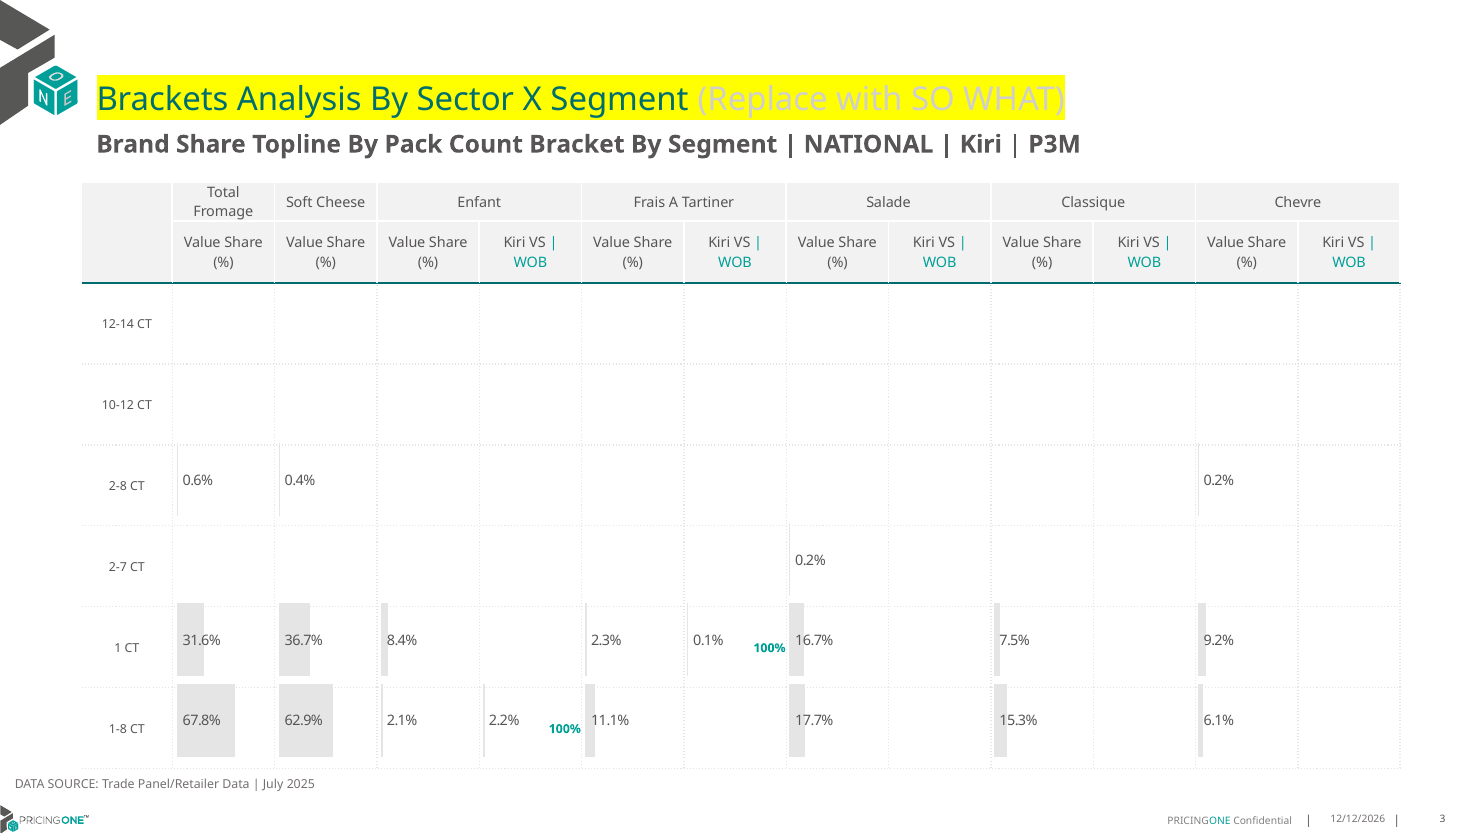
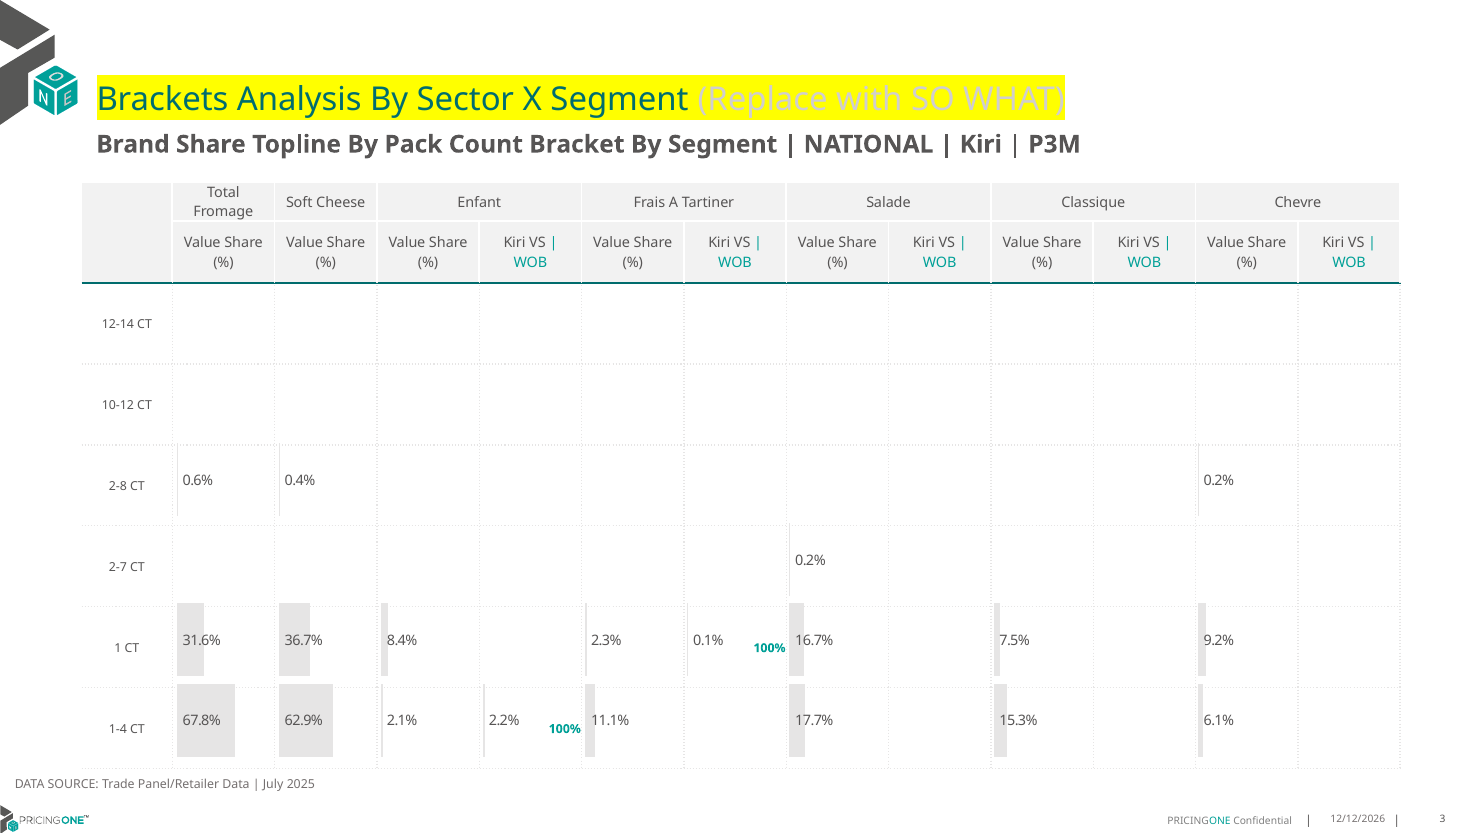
1-8: 1-8 -> 1-4 (118, 730)
